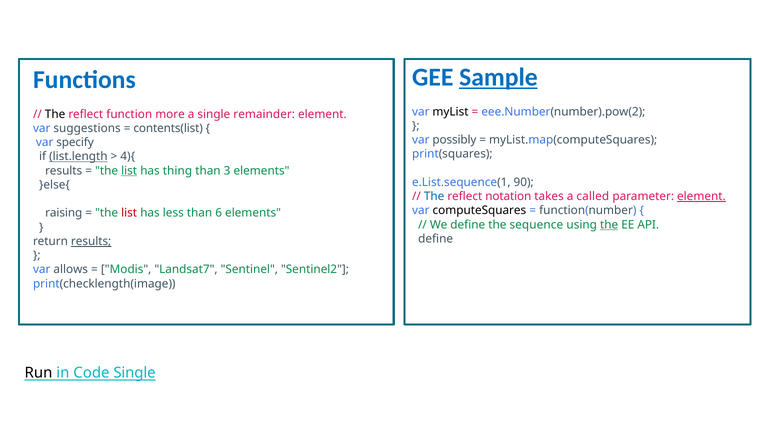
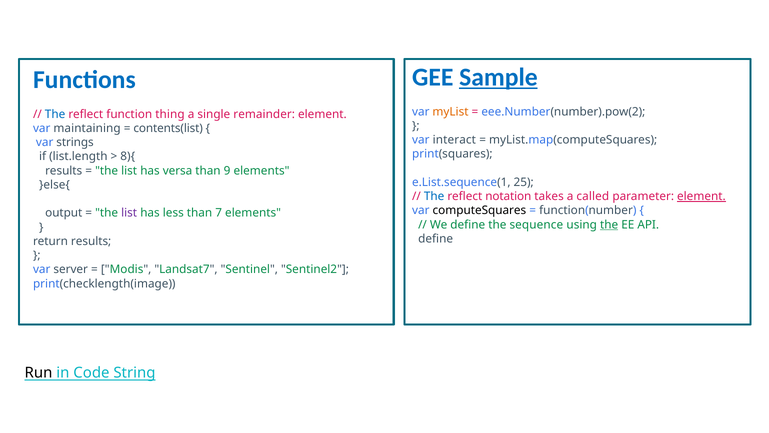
myList colour: black -> orange (450, 112)
The colour: black -> blue (55, 114)
more: more -> thing (170, 114)
suggestions: suggestions -> maintaining (87, 128)
possibly: possibly -> interact (454, 140)
specify: specify -> strings (75, 142)
list.length underline: present -> none (78, 156)
4){: 4){ -> 8){ (128, 156)
list underline: present -> none (129, 171)
thing: thing -> versa (178, 171)
3: 3 -> 9 (227, 171)
90: 90 -> 25 (524, 182)
raising: raising -> output (64, 213)
list colour: red -> purple (129, 213)
6: 6 -> 7 (219, 213)
results underline: present -> none (91, 241)
allows: allows -> server (71, 269)
Code Single: Single -> String (134, 373)
